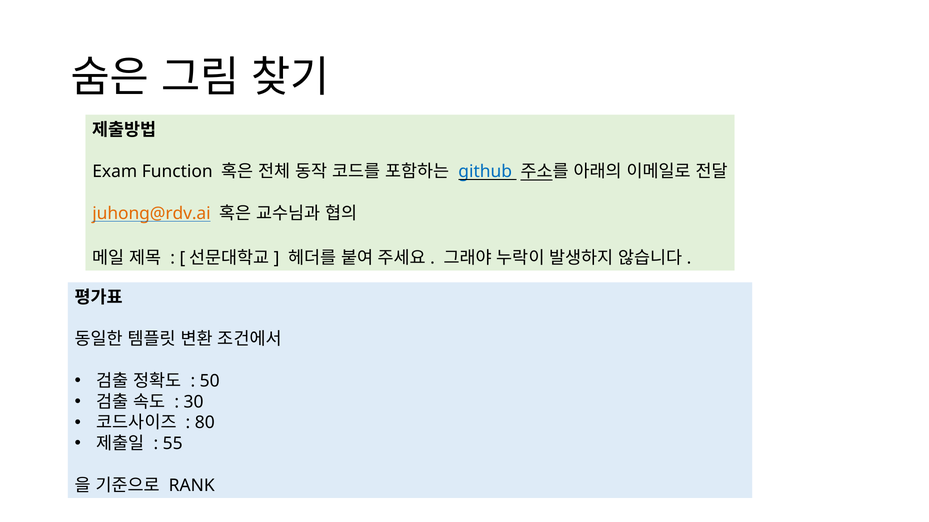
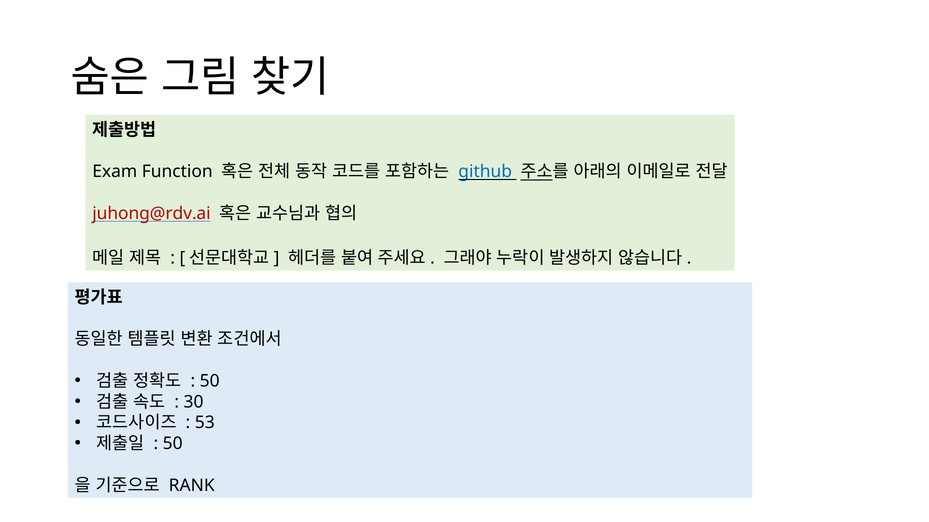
juhong@rdv.ai colour: orange -> red (152, 214)
80: 80 -> 53 (205, 423)
55: 55 -> 50 (173, 444)
